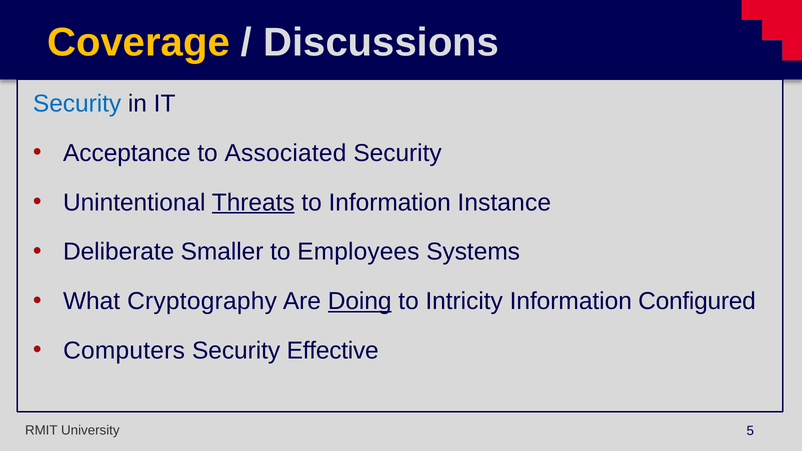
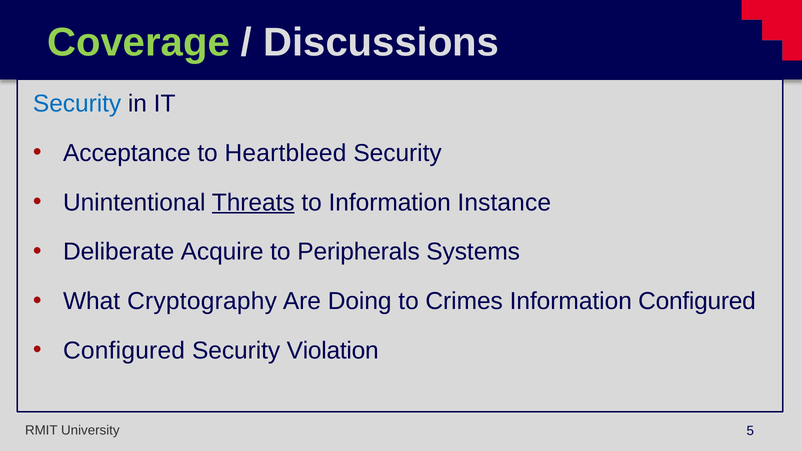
Coverage colour: yellow -> light green (139, 42)
Associated: Associated -> Heartbleed (285, 153)
Smaller: Smaller -> Acquire (222, 252)
Employees: Employees -> Peripherals (359, 252)
Doing underline: present -> none (360, 301)
Intricity: Intricity -> Crimes (464, 301)
Computers: Computers -> Configured (124, 351)
Effective: Effective -> Violation (333, 351)
